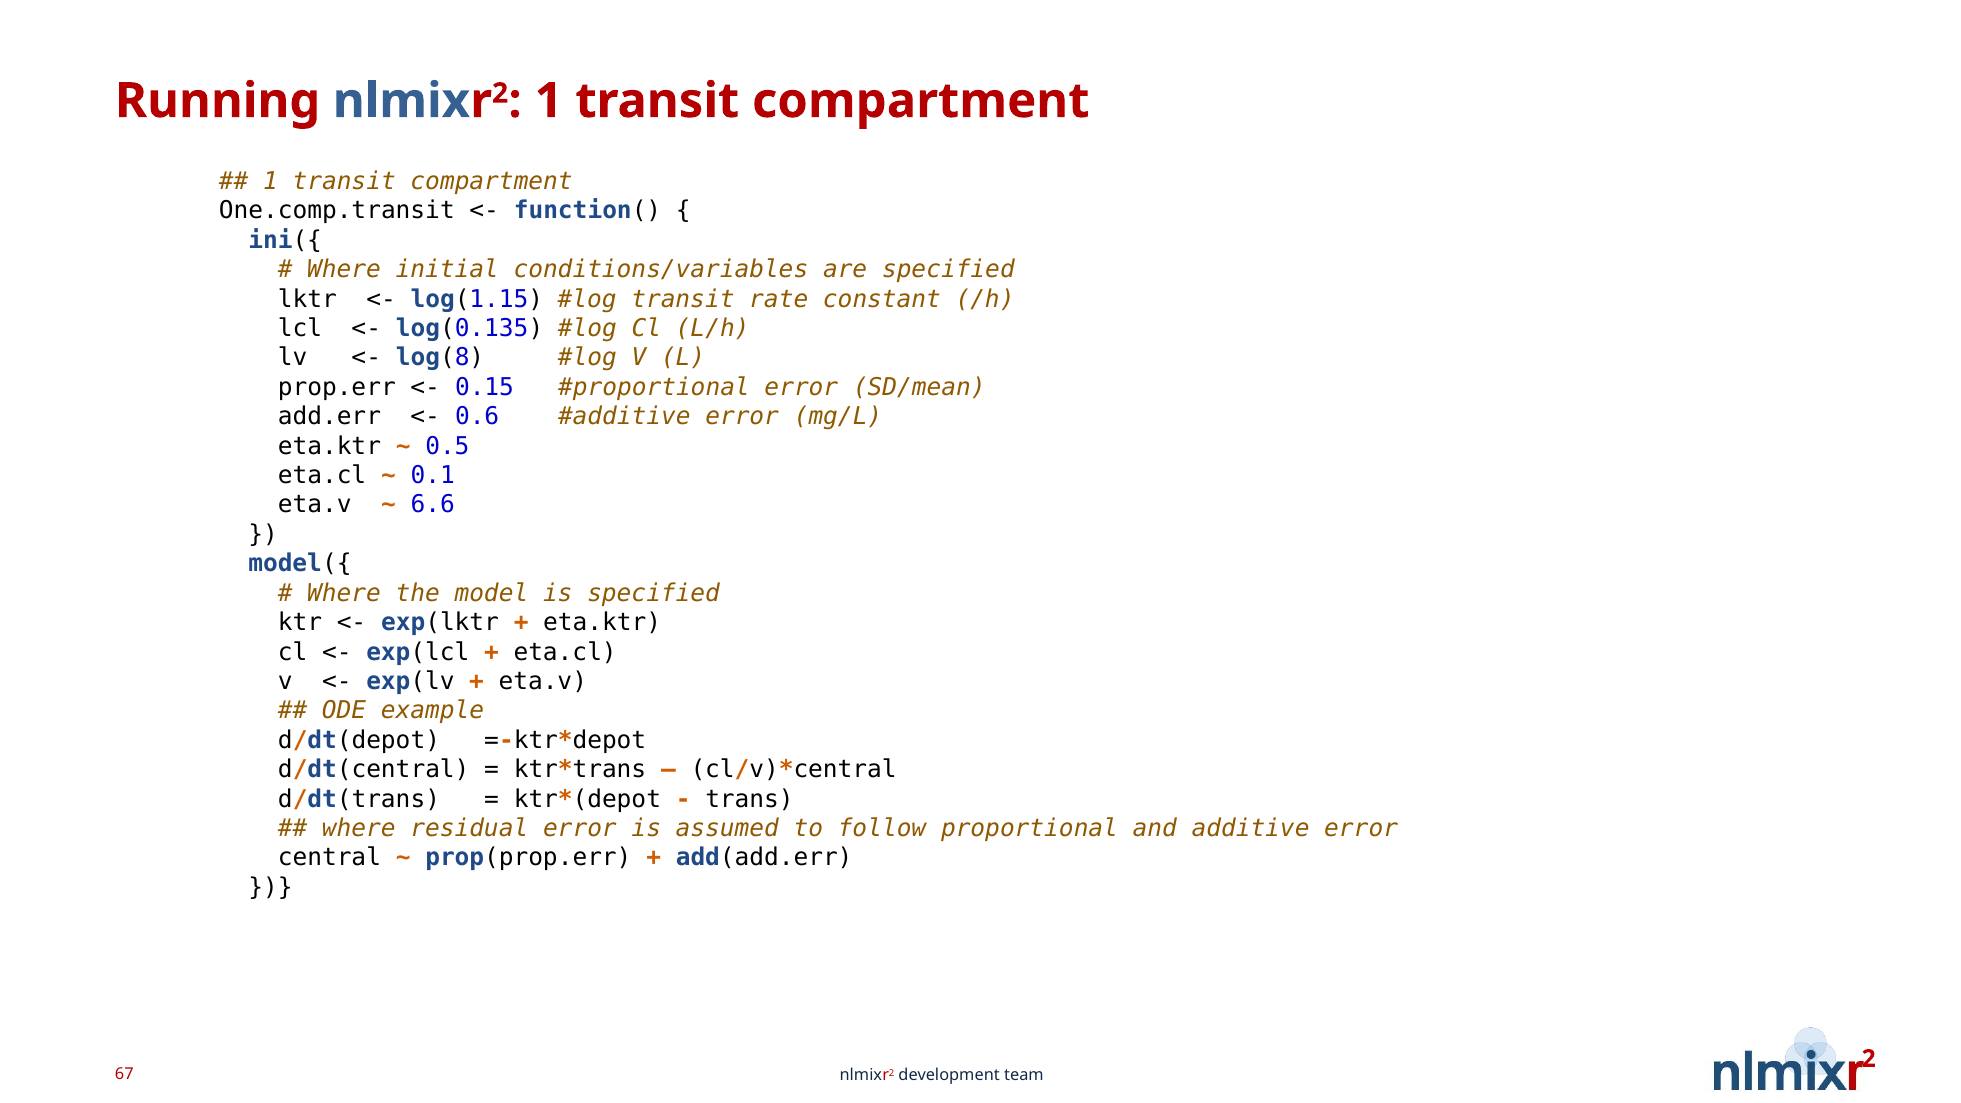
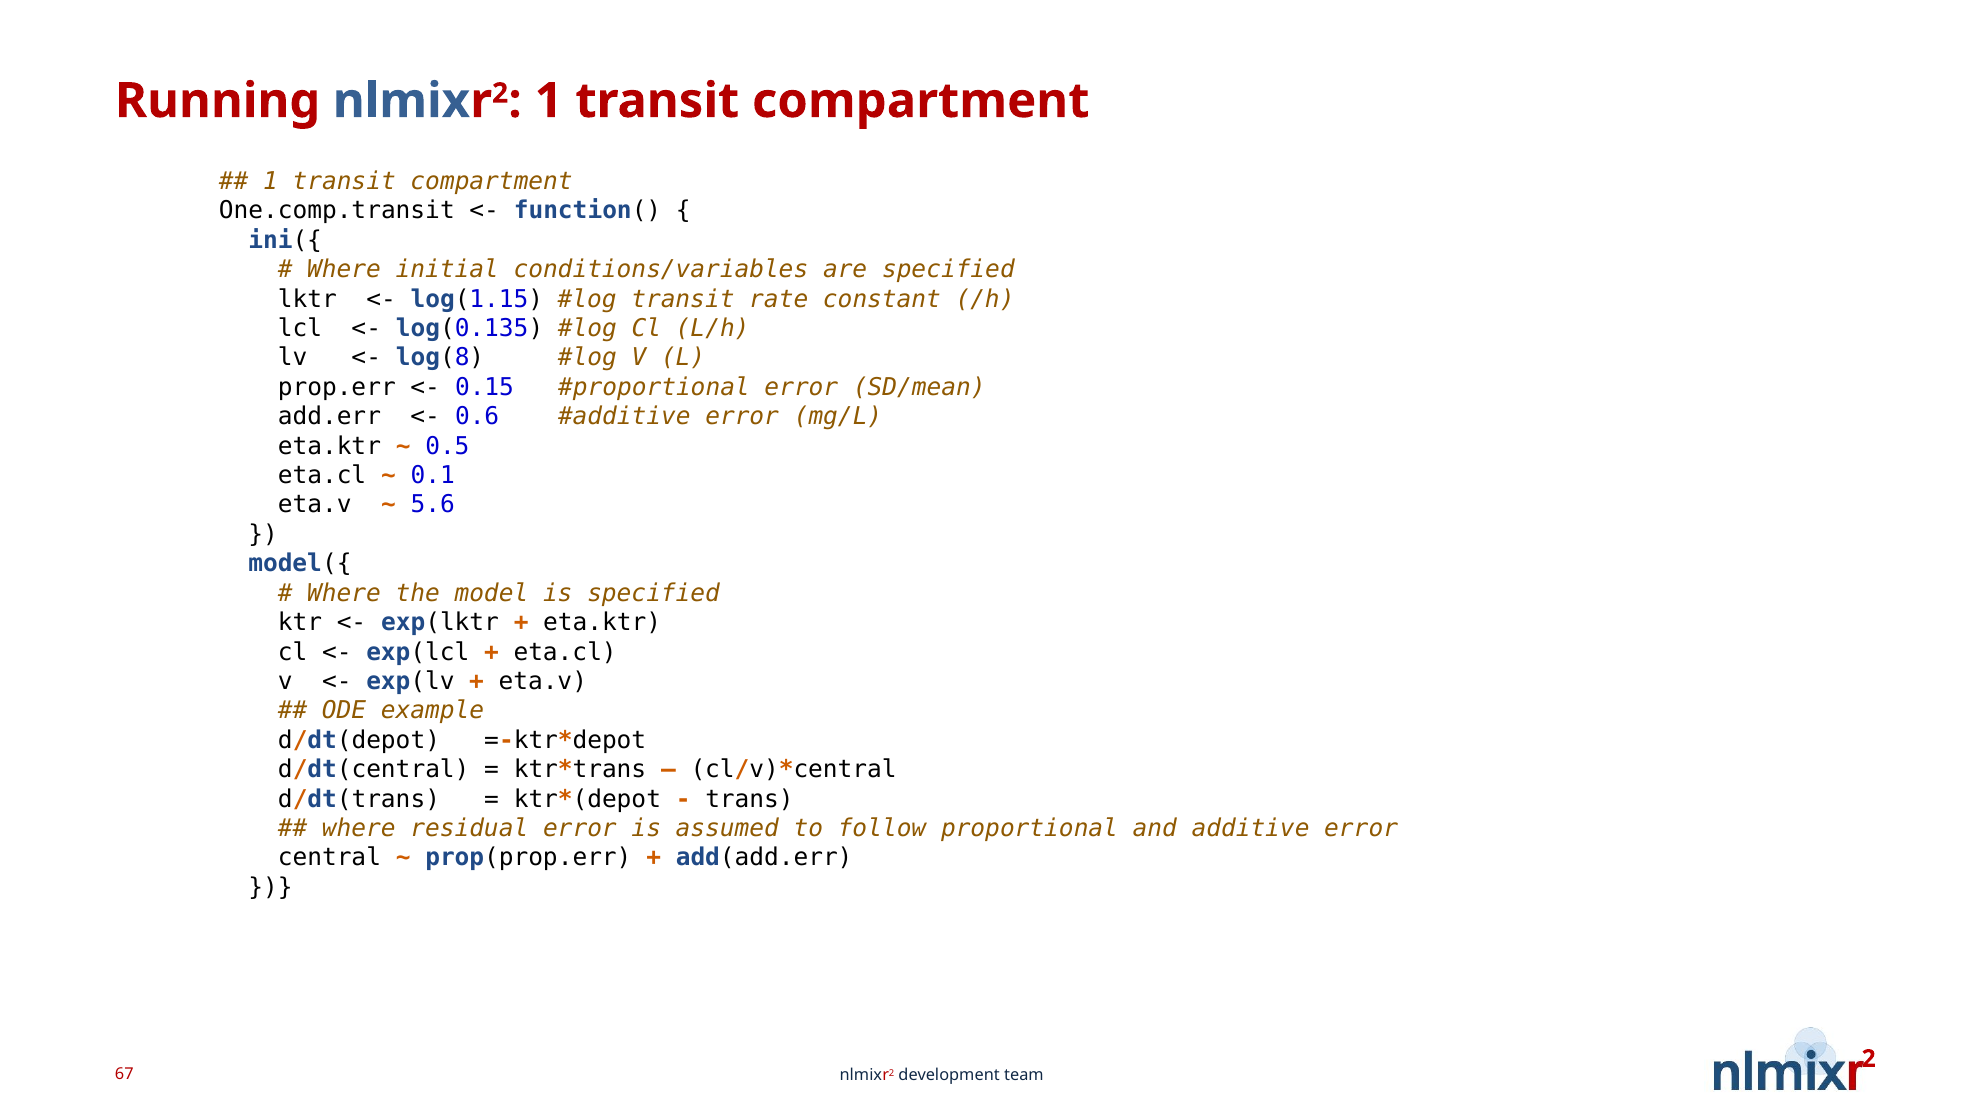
6.6: 6.6 -> 5.6 (433, 505)
